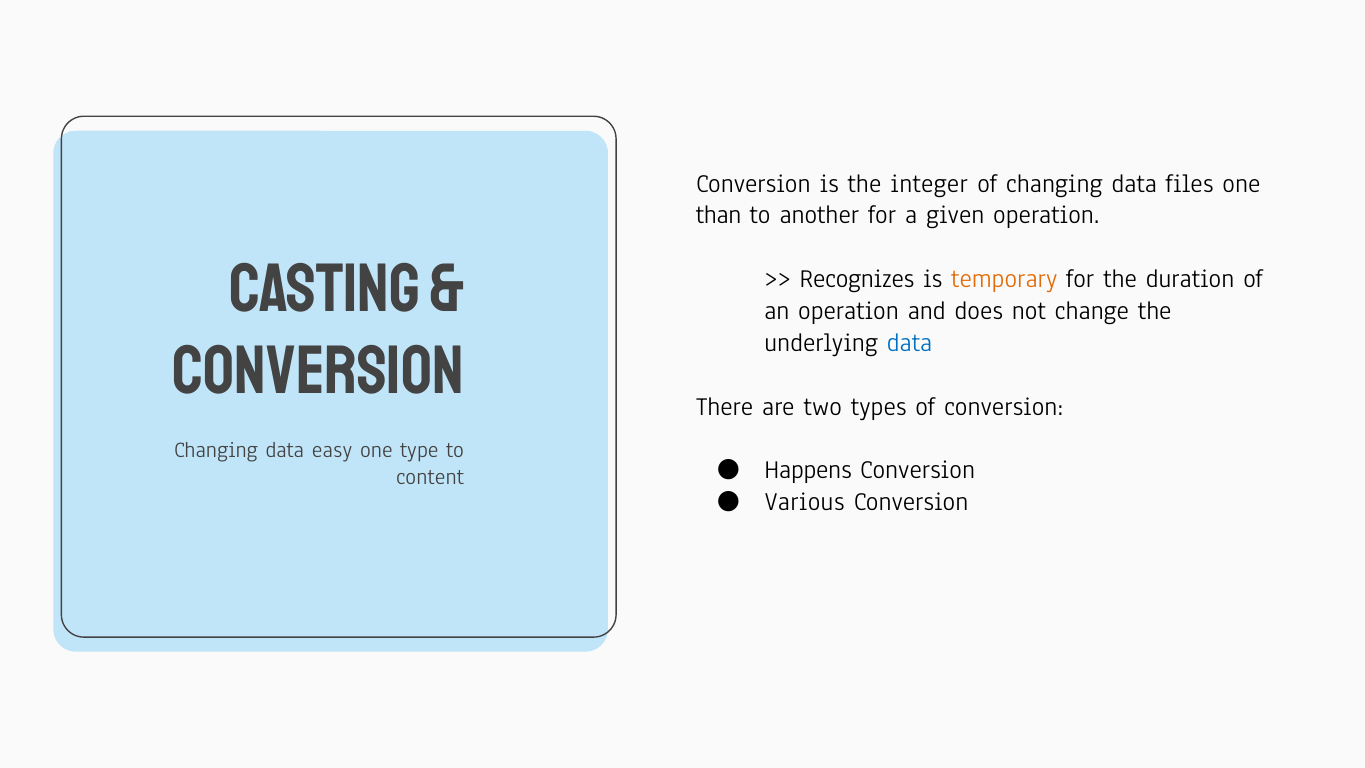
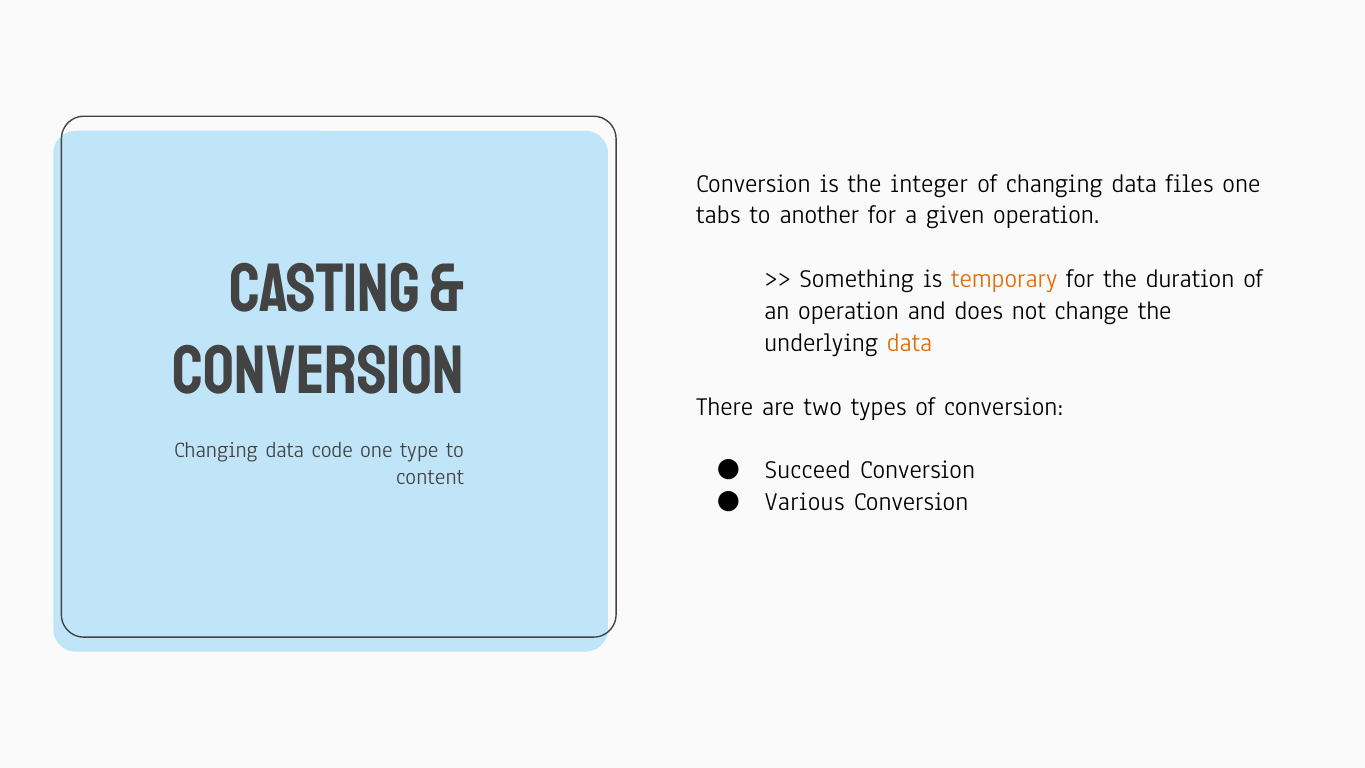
than: than -> tabs (718, 215)
Recognizes: Recognizes -> Something (857, 279)
data colour: blue -> orange (910, 343)
easy: easy -> code (332, 450)
Happens: Happens -> Succeed (808, 470)
